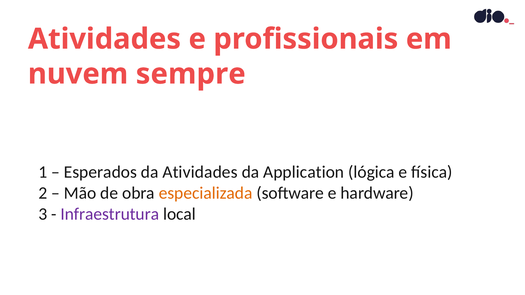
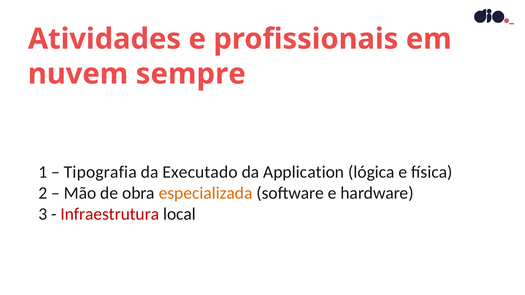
Esperados: Esperados -> Tipografia (100, 172)
da Atividades: Atividades -> Executado (200, 172)
Infraestrutura colour: purple -> red (110, 214)
